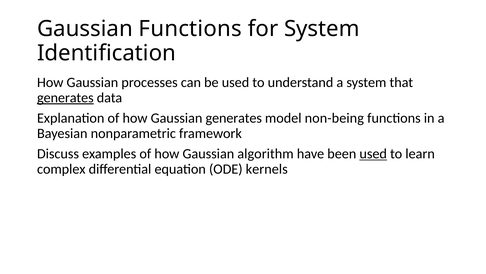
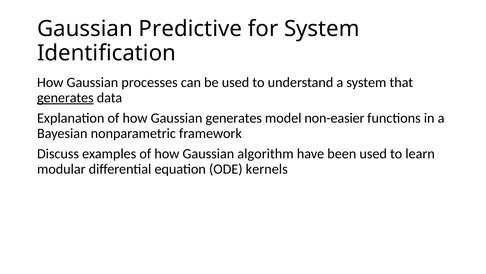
Gaussian Functions: Functions -> Predictive (190, 29)
non-being: non-being -> non-easier (334, 118)
used underline: present -> none (373, 154)
complex: complex -> modular (61, 169)
